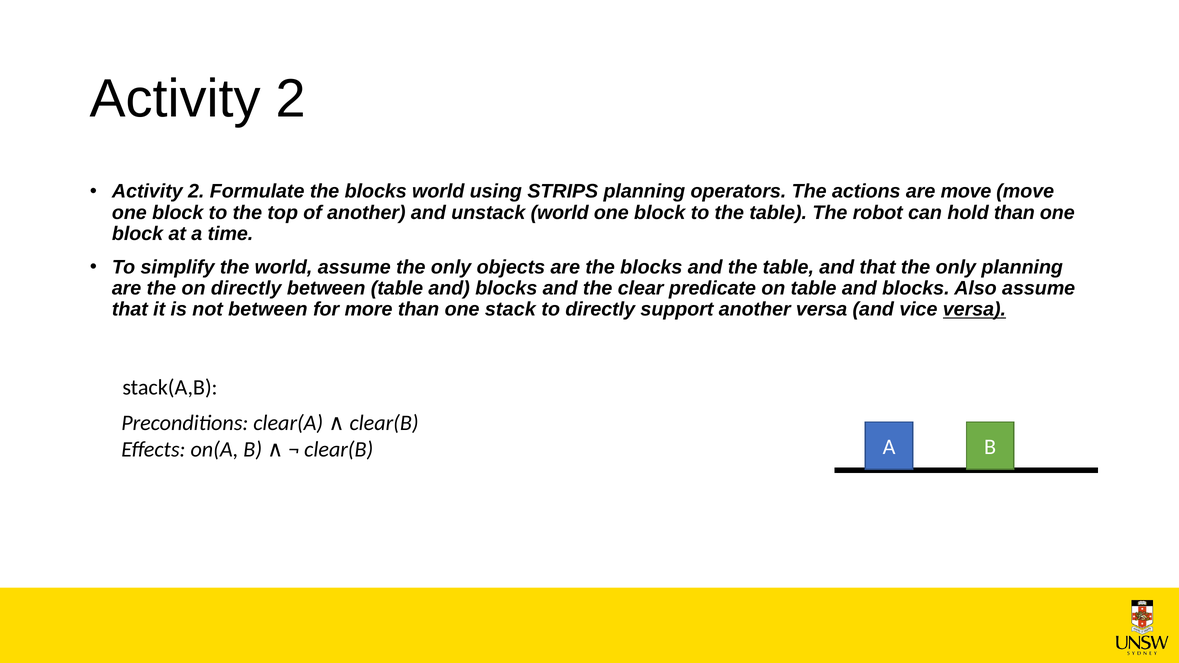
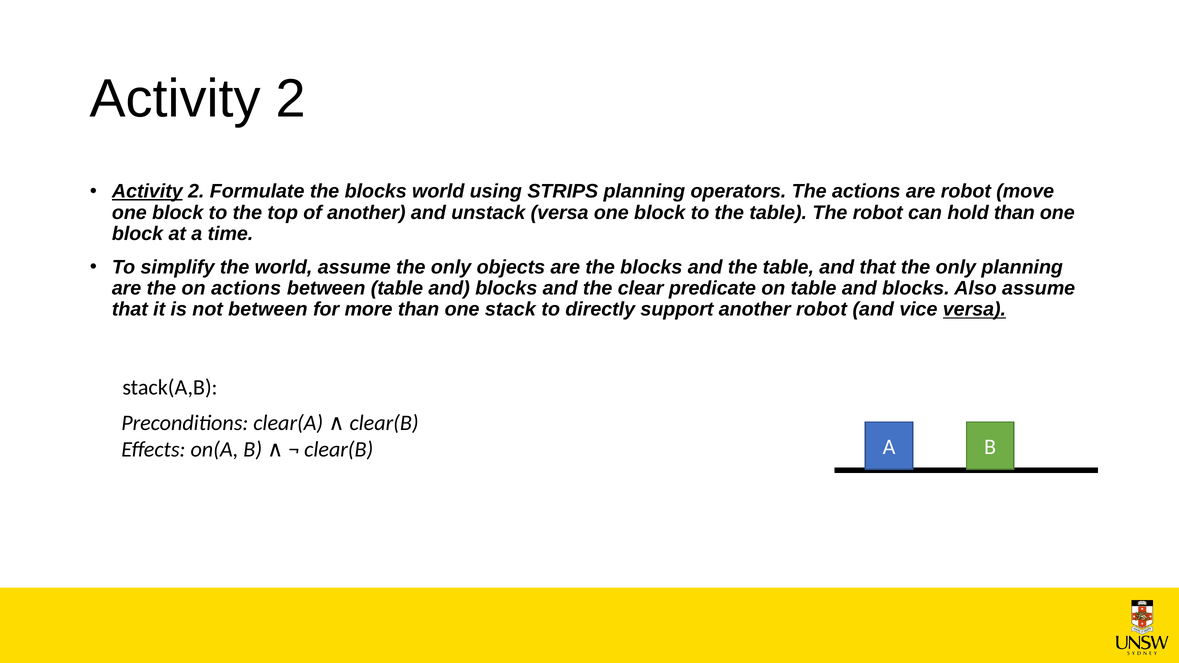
Activity underline: none -> present (147, 191)
are move: move -> robot (966, 191)
unstack world: world -> versa (560, 213)
on directly: directly -> actions (246, 288)
another versa: versa -> robot (821, 310)
